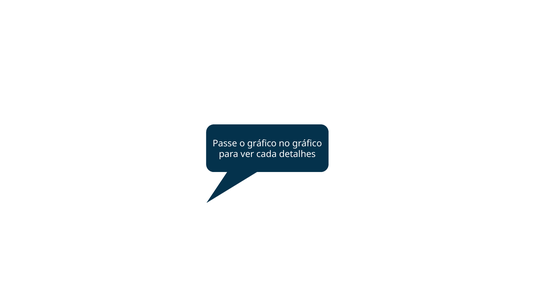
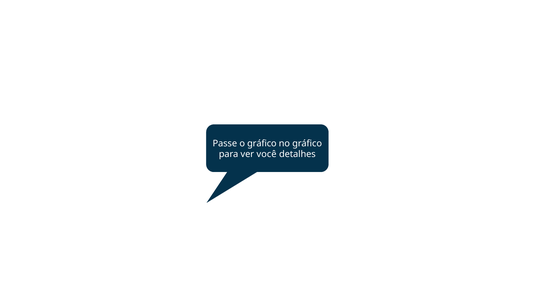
cada: cada -> você (267, 154)
